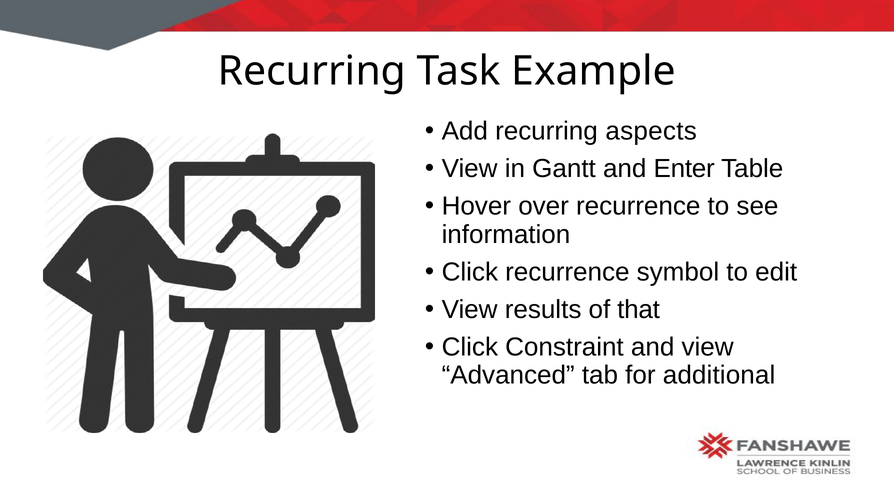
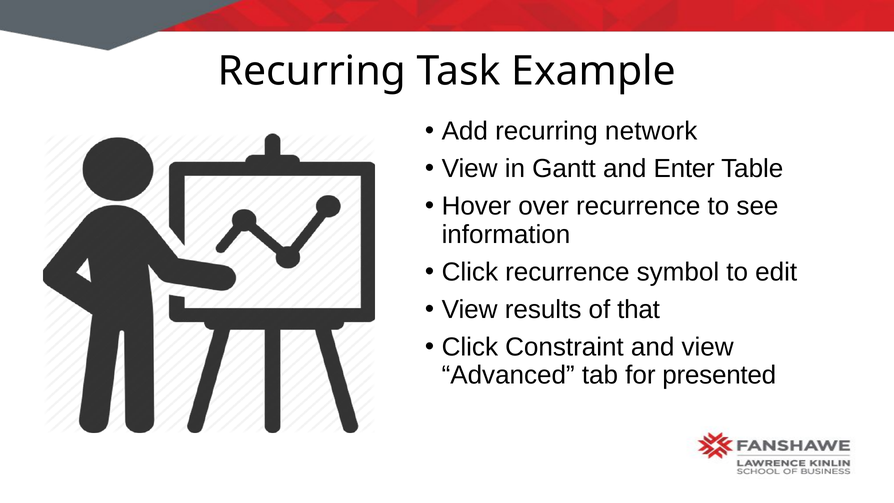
aspects: aspects -> network (651, 131)
additional: additional -> presented (719, 375)
